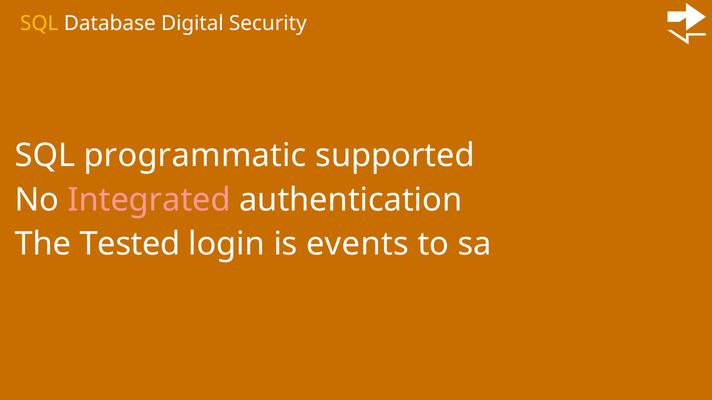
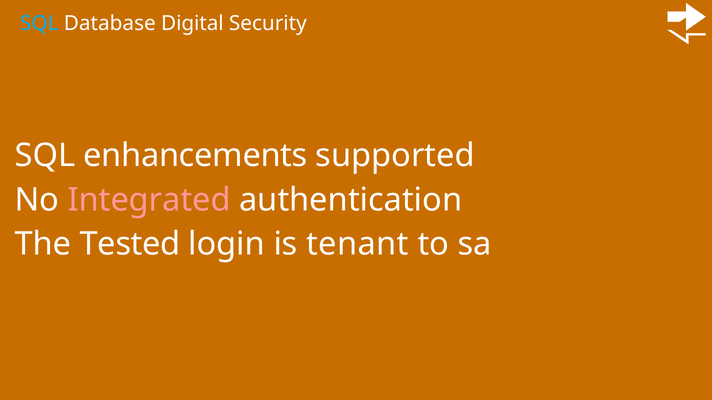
SQL colour: yellow -> light blue (39, 24)
programmatic: programmatic -> enhancements (195, 156)
events: events -> tenant (357, 244)
